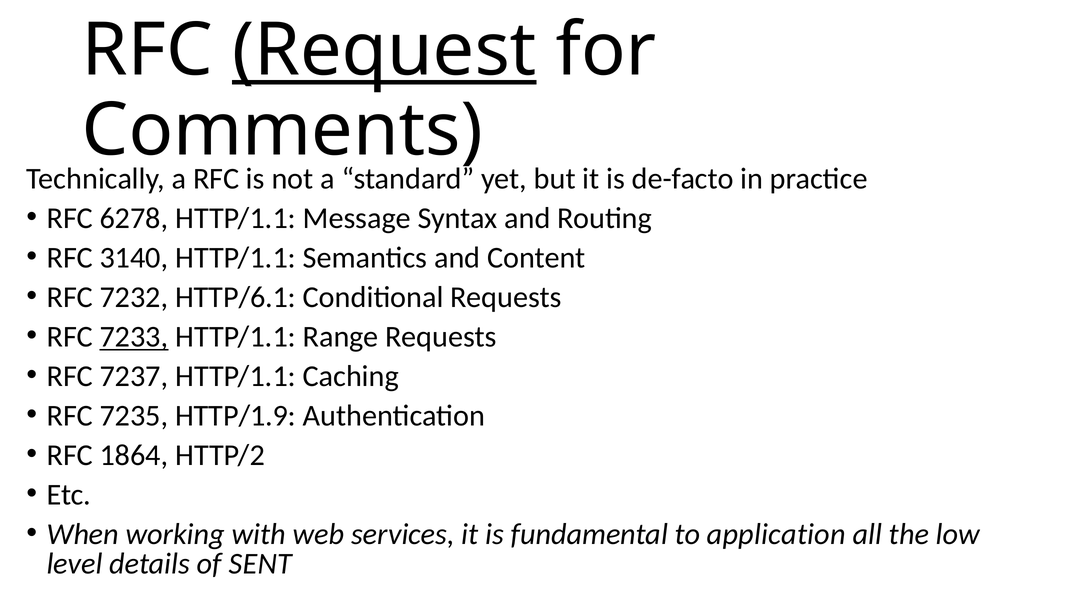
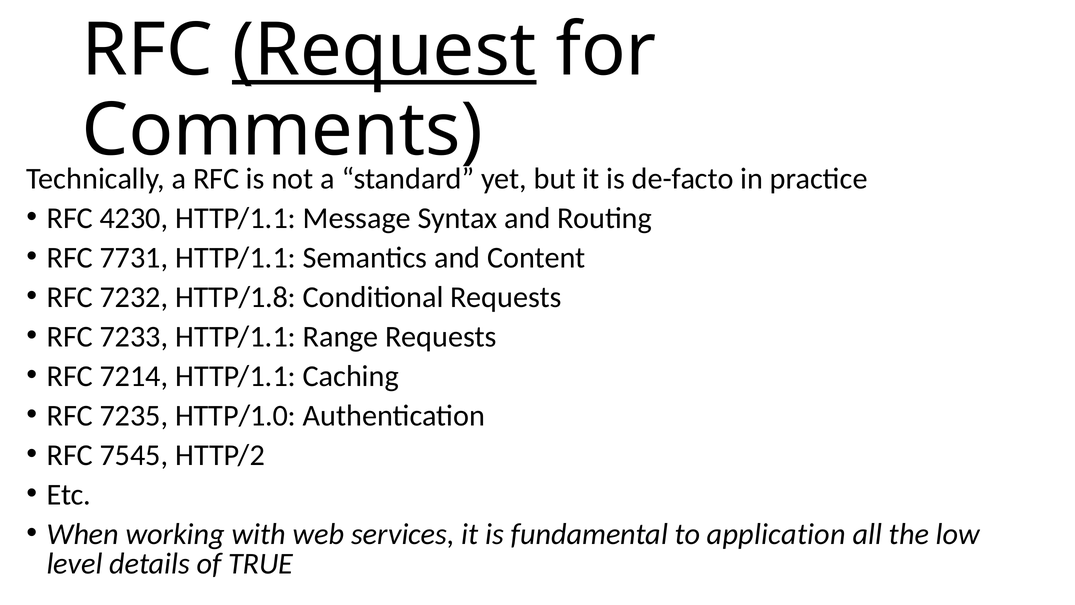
6278: 6278 -> 4230 (134, 218)
3140: 3140 -> 7731 (134, 258)
HTTP/6.1: HTTP/6.1 -> HTTP/1.8 (236, 297)
7233 underline: present -> none (134, 336)
7237: 7237 -> 7214 (134, 376)
HTTP/1.9: HTTP/1.9 -> HTTP/1.0 (236, 415)
1864: 1864 -> 7545 (134, 455)
SENT: SENT -> TRUE (261, 563)
